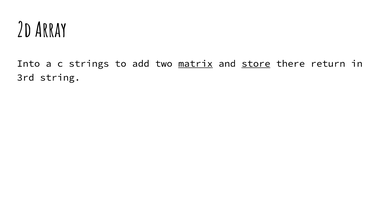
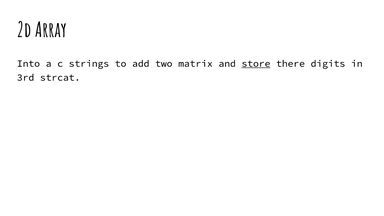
matrix underline: present -> none (195, 64)
return: return -> digits (328, 64)
string: string -> strcat (60, 77)
